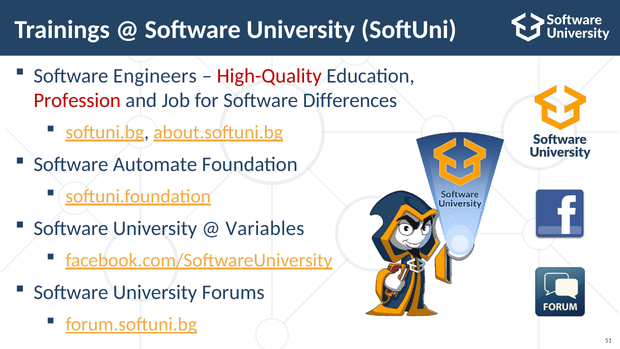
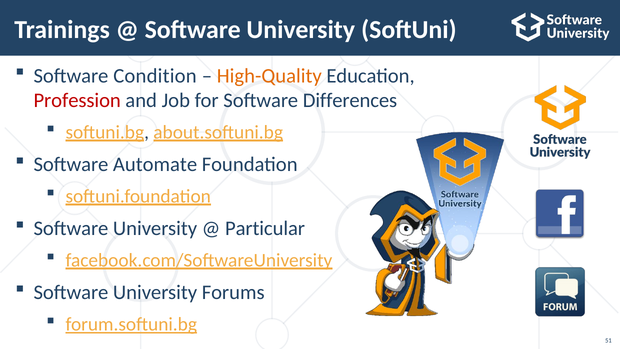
Engineers: Engineers -> Condition (155, 76)
High-Quality colour: red -> orange (269, 76)
Variables: Variables -> Particular (265, 228)
